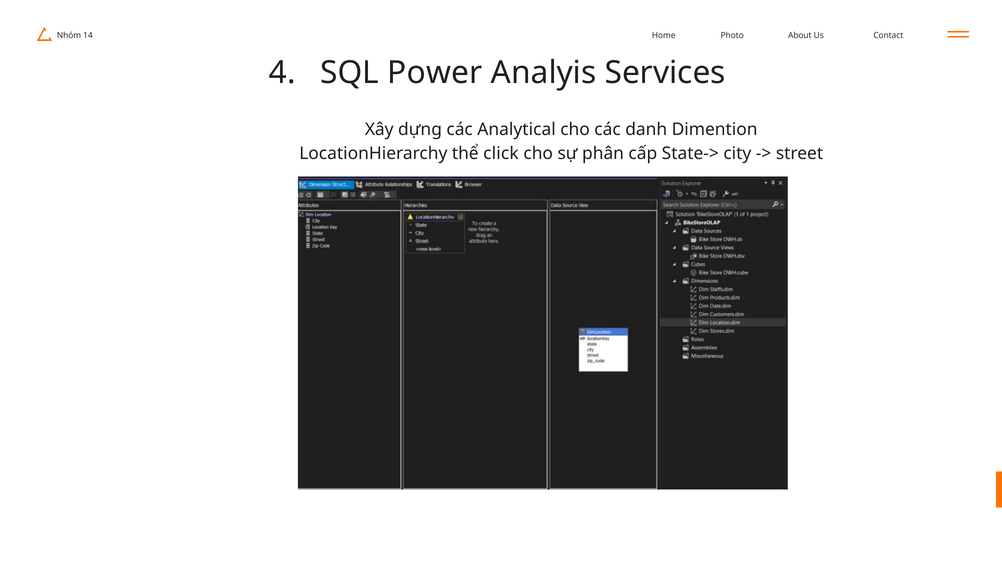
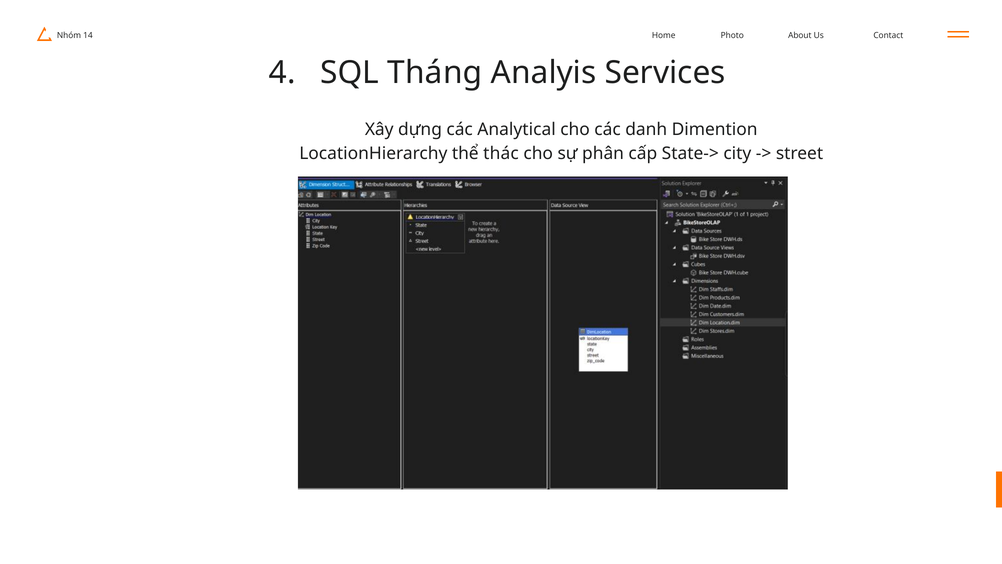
Power: Power -> Tháng (435, 73)
click: click -> thác (501, 154)
